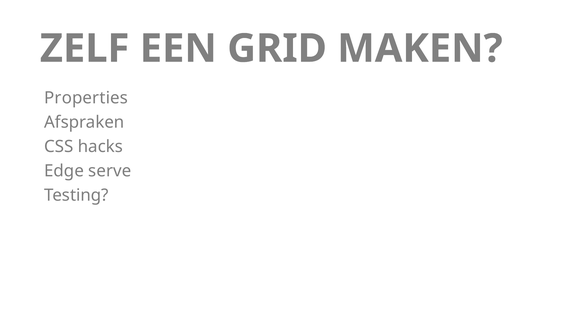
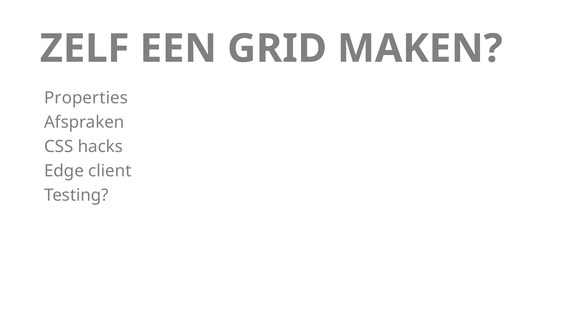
serve: serve -> client (110, 171)
